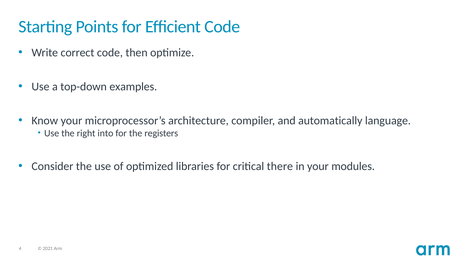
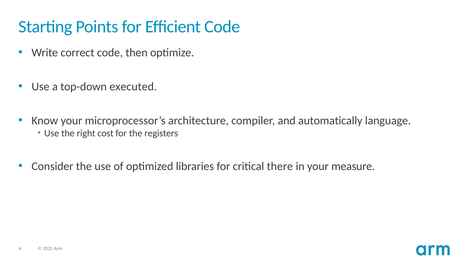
examples: examples -> executed (133, 87)
into: into -> cost (105, 133)
modules: modules -> measure (353, 166)
